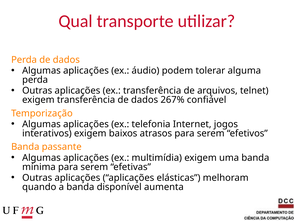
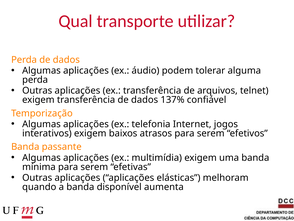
267%: 267% -> 137% (172, 100)
